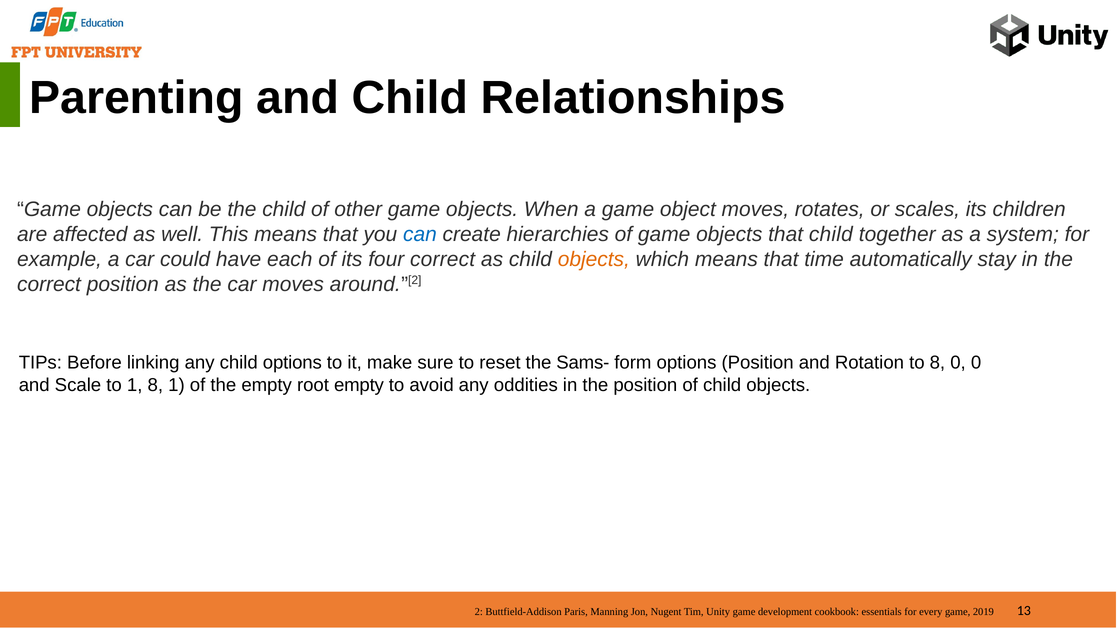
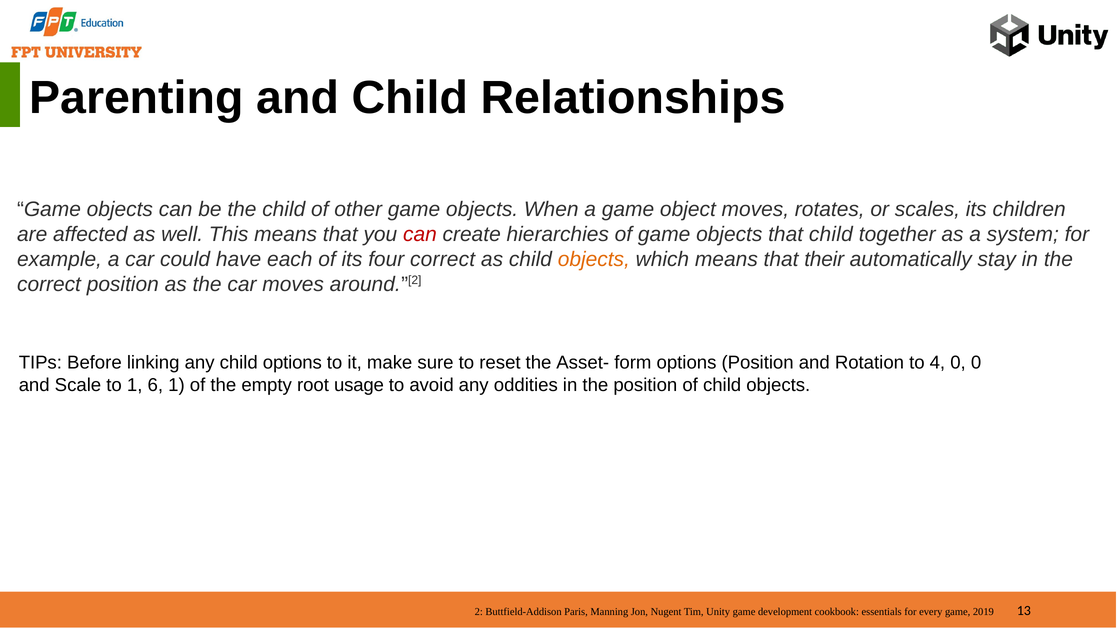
can colour: blue -> red (420, 234)
time: time -> their (824, 259)
Sams-: Sams- -> Asset- (583, 363)
to 8: 8 -> 4 (937, 363)
1 8: 8 -> 6 (155, 385)
root empty: empty -> usage (359, 385)
